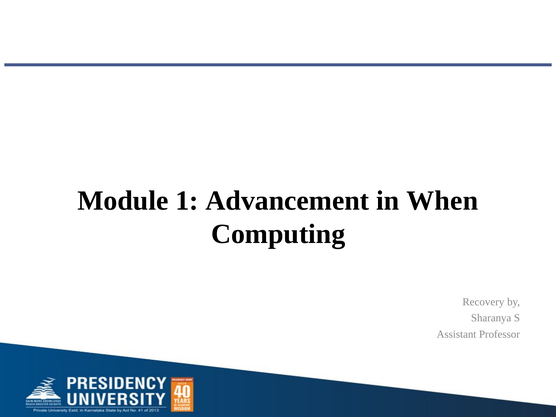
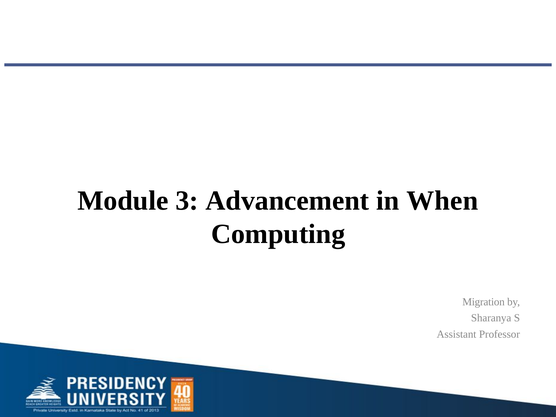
1: 1 -> 3 (187, 201)
Recovery: Recovery -> Migration (484, 302)
